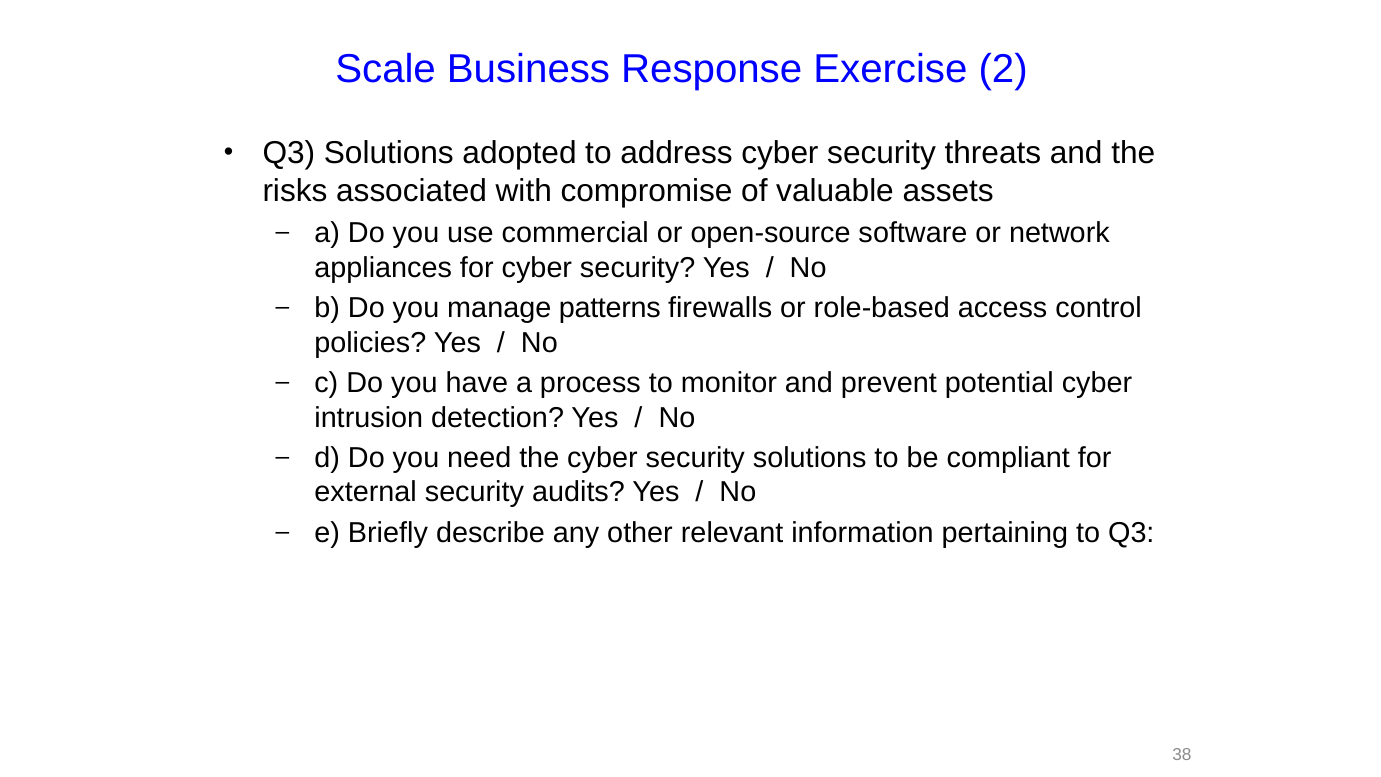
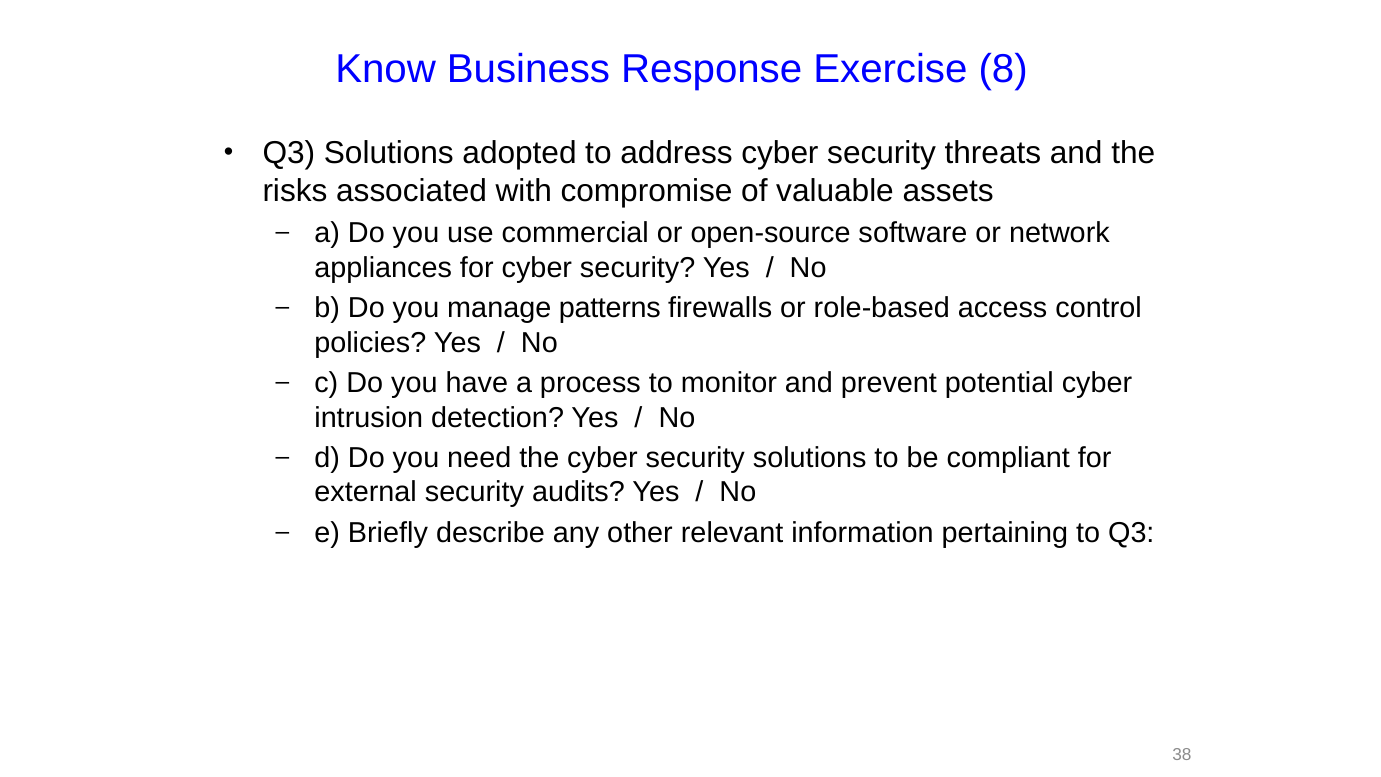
Scale: Scale -> Know (386, 69)
2: 2 -> 8 (1003, 69)
